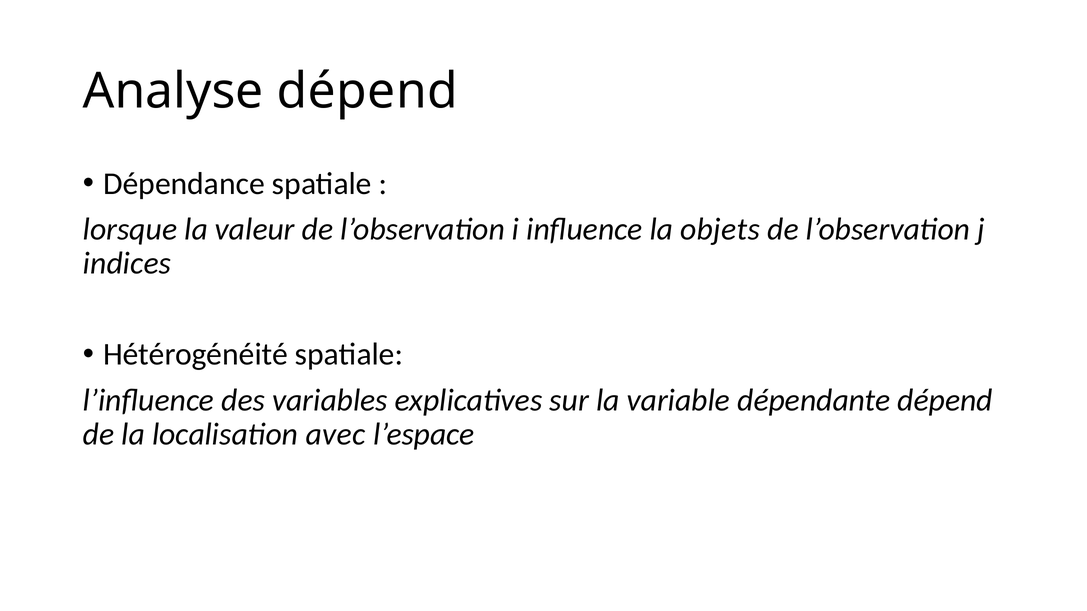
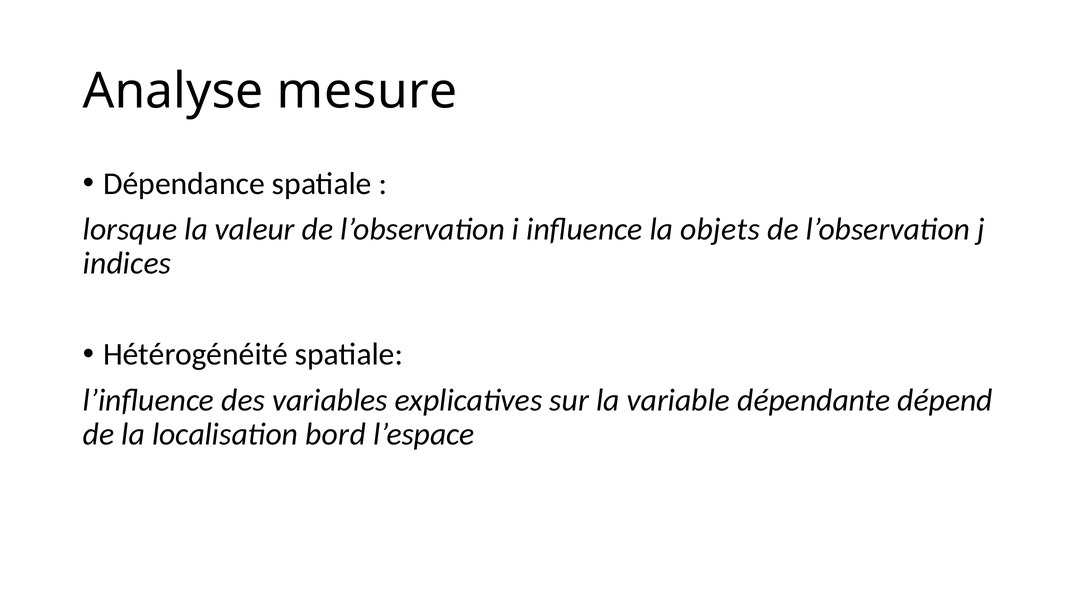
Analyse dépend: dépend -> mesure (367, 91)
avec: avec -> bord (336, 435)
